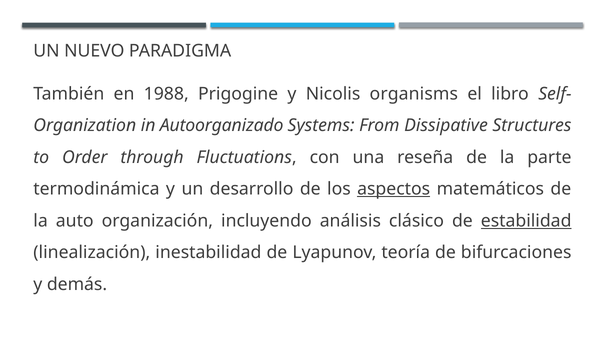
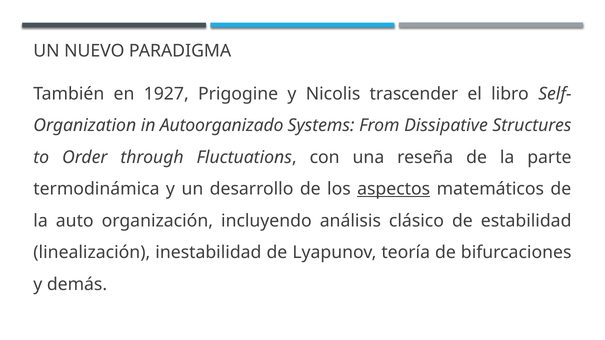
1988: 1988 -> 1927 (166, 94)
organisms: organisms -> trascender (414, 94)
estabilidad underline: present -> none (526, 221)
